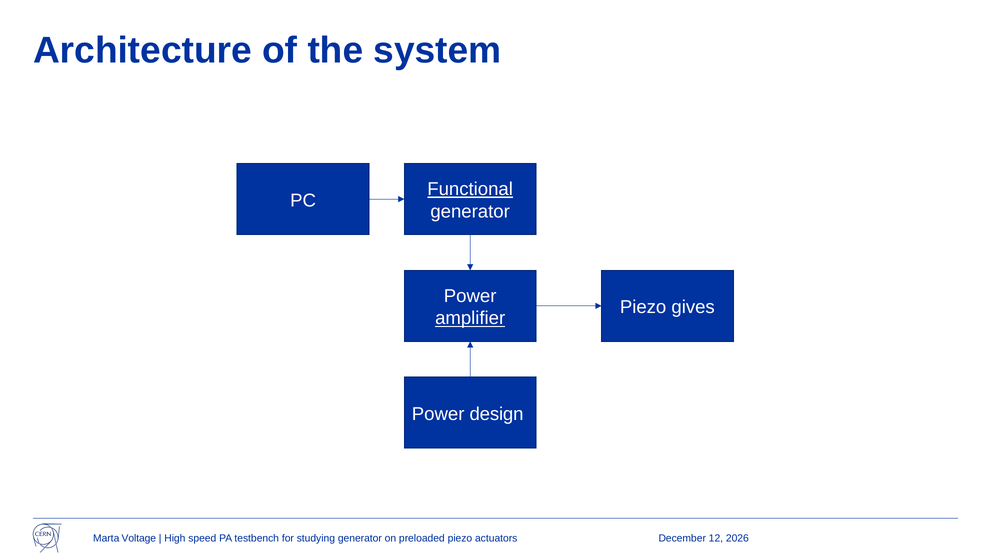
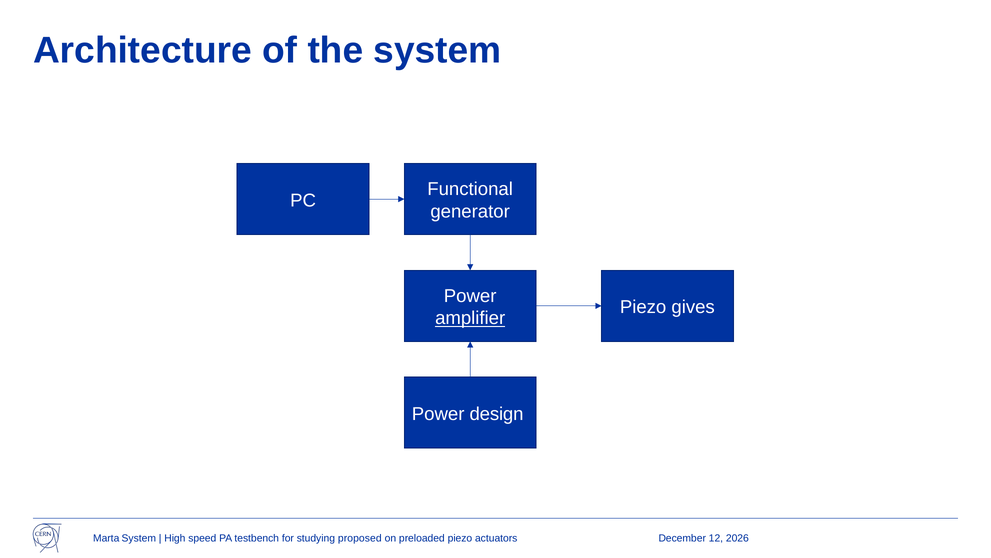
Functional underline: present -> none (470, 189)
Marta Voltage: Voltage -> System (139, 538)
studying generator: generator -> proposed (360, 538)
